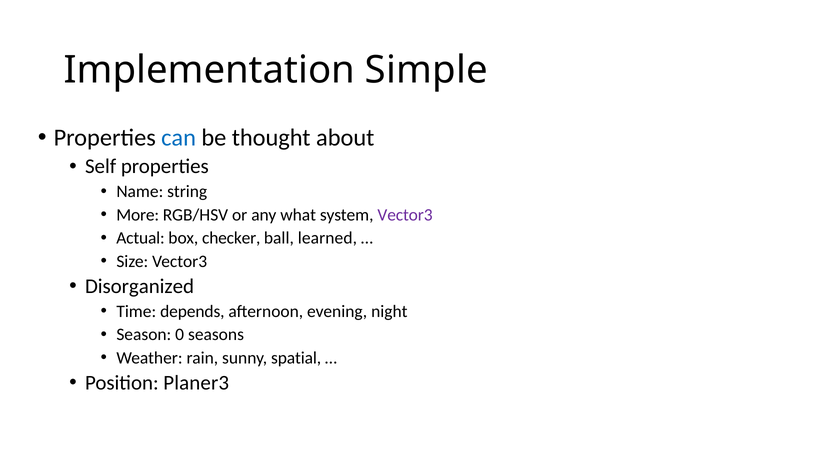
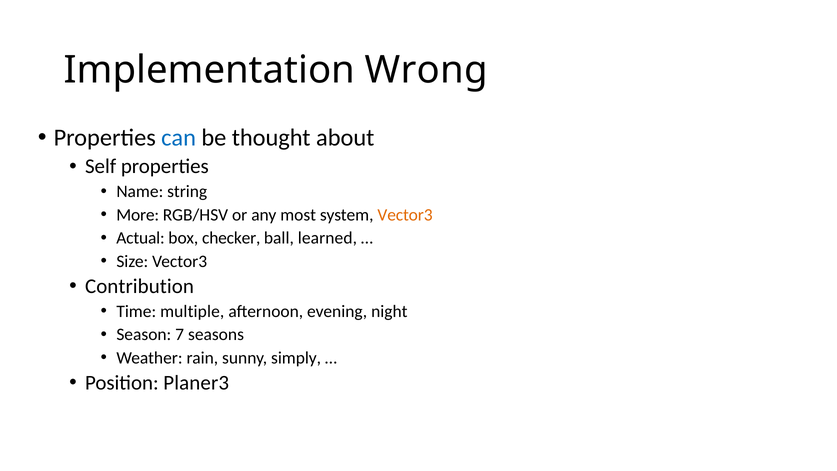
Simple: Simple -> Wrong (426, 70)
what: what -> most (298, 215)
Vector3 colour: purple -> orange (405, 215)
Disorganized: Disorganized -> Contribution (139, 286)
depends: depends -> multiple (192, 311)
0: 0 -> 7 (180, 335)
spatial: spatial -> simply (296, 358)
